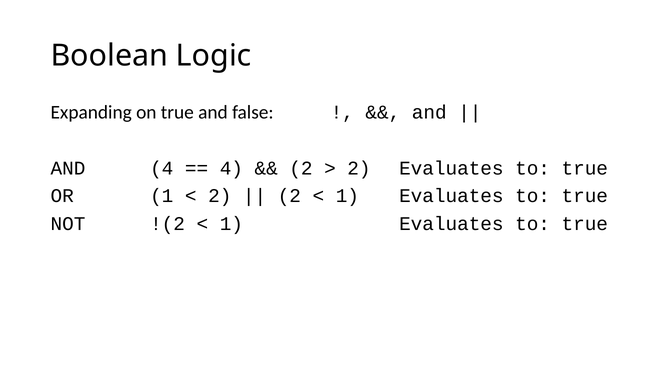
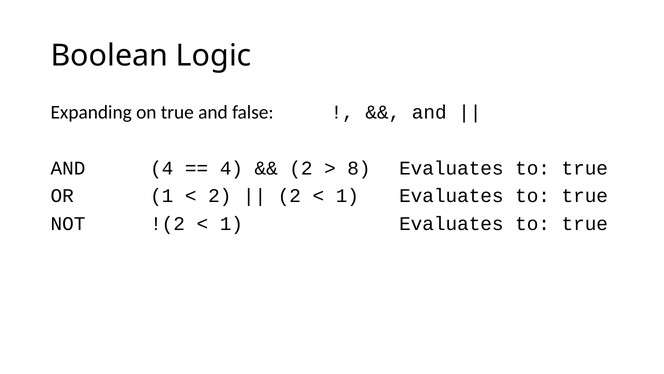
2: 2 -> 8 (359, 168)
